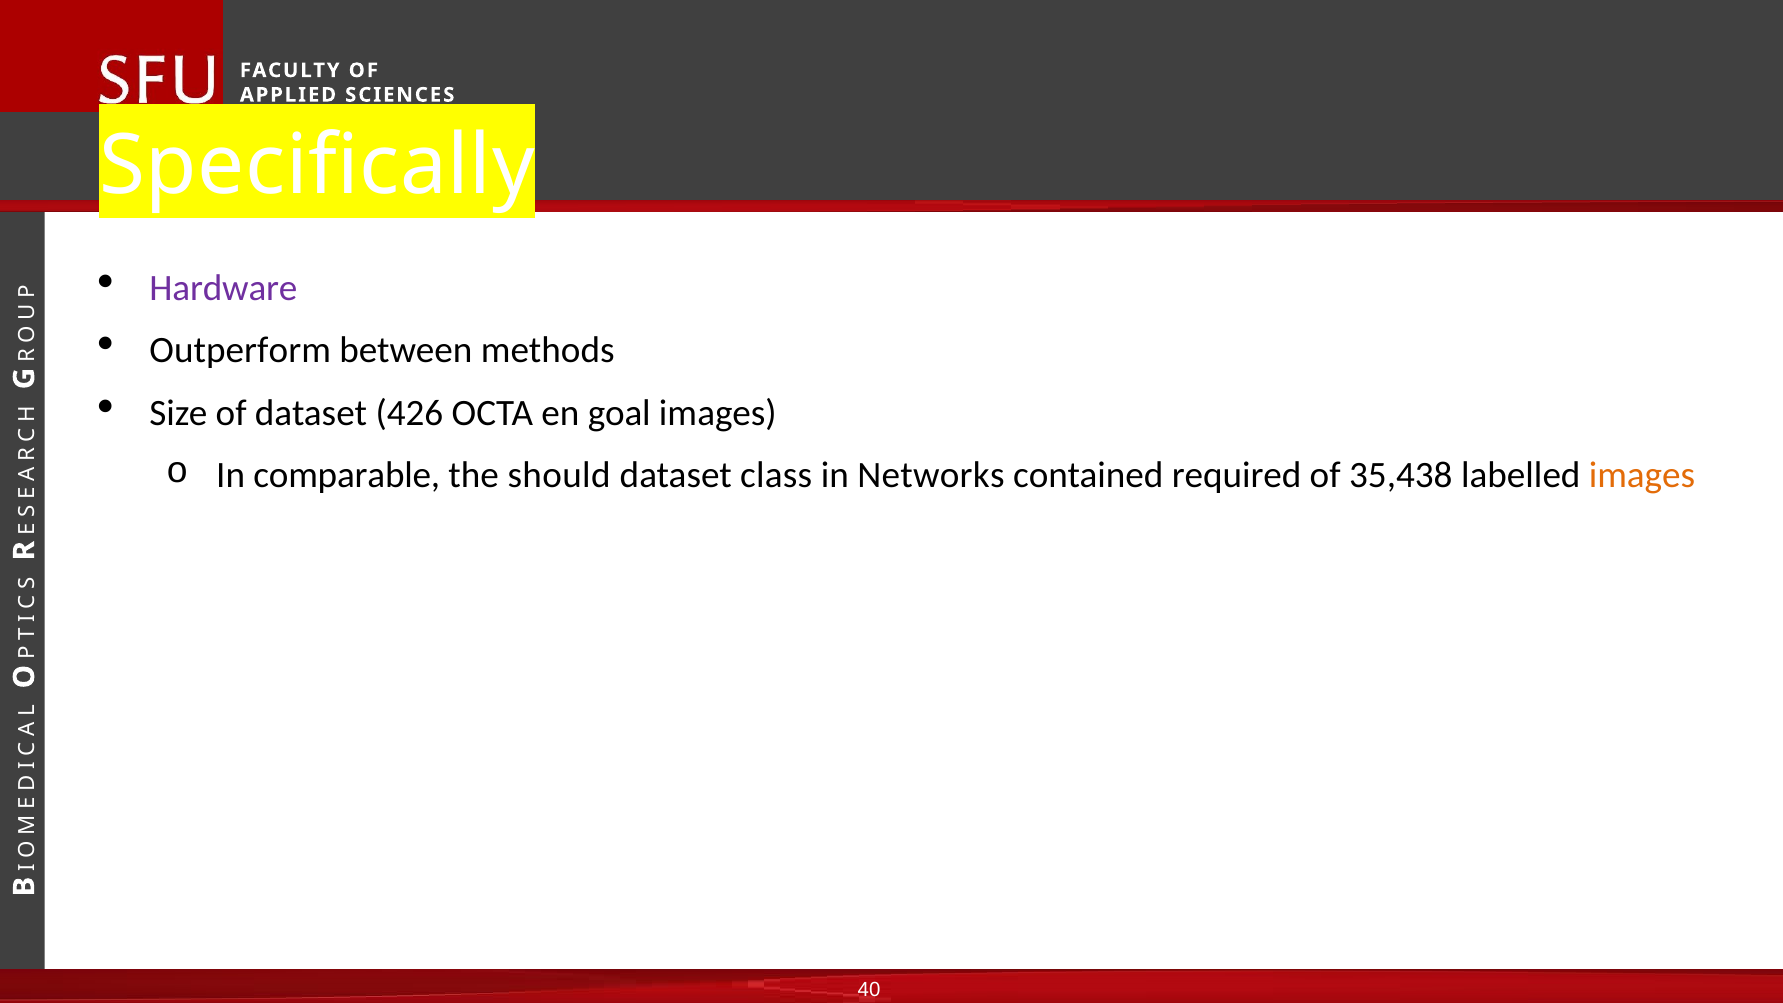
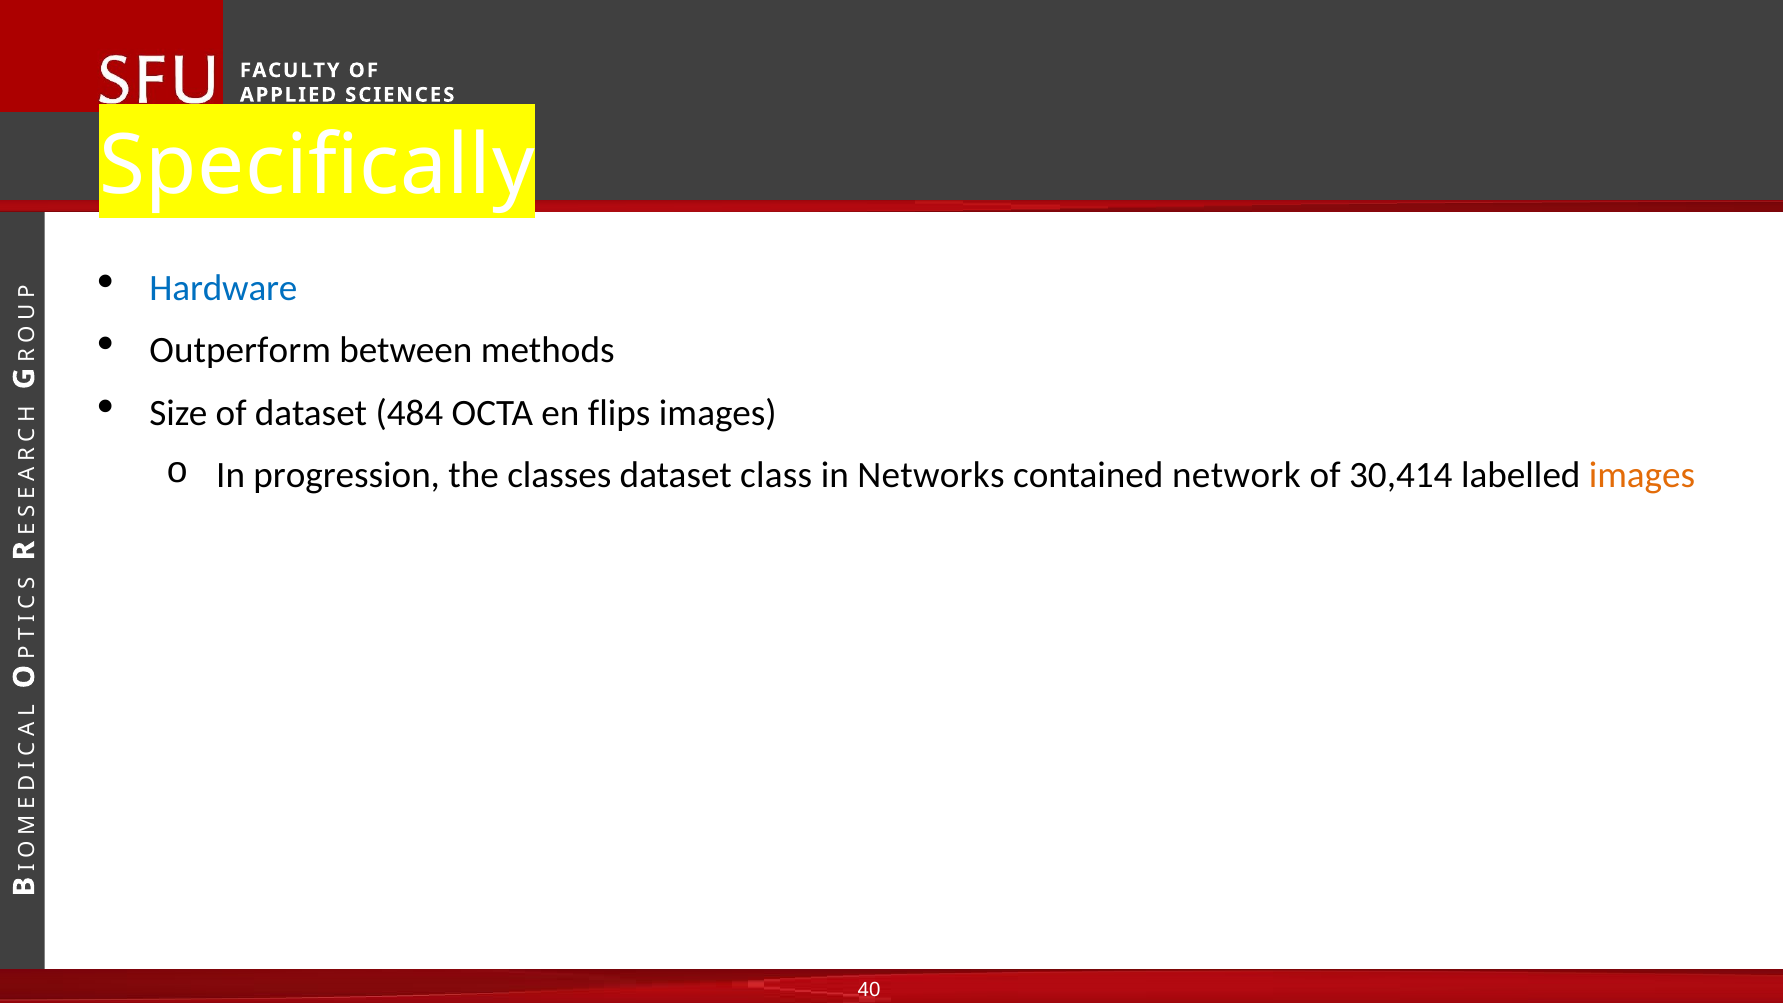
Hardware colour: purple -> blue (223, 288)
426: 426 -> 484 (409, 413)
goal: goal -> flips (619, 413)
comparable: comparable -> progression (347, 475)
should: should -> classes (559, 475)
required: required -> network (1236, 475)
35,438: 35,438 -> 30,414 (1401, 475)
